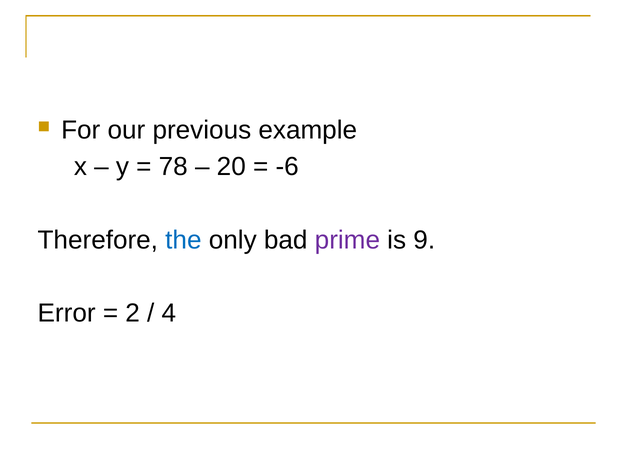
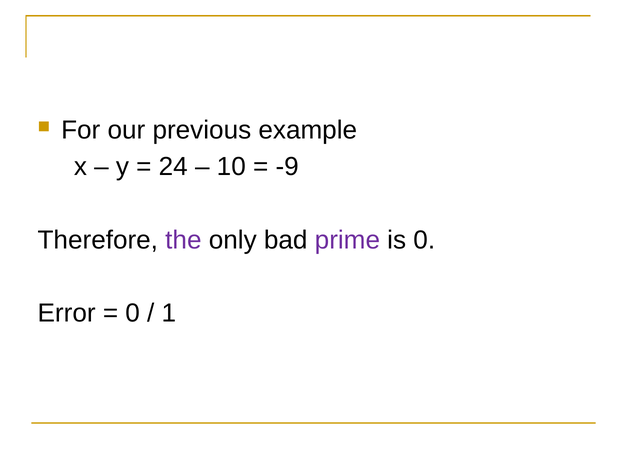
78: 78 -> 24 (173, 167)
20: 20 -> 10 (231, 167)
-6: -6 -> -9 (287, 167)
the colour: blue -> purple (183, 240)
is 9: 9 -> 0 (424, 240)
2: 2 -> 0 (133, 313)
4: 4 -> 1 (169, 313)
